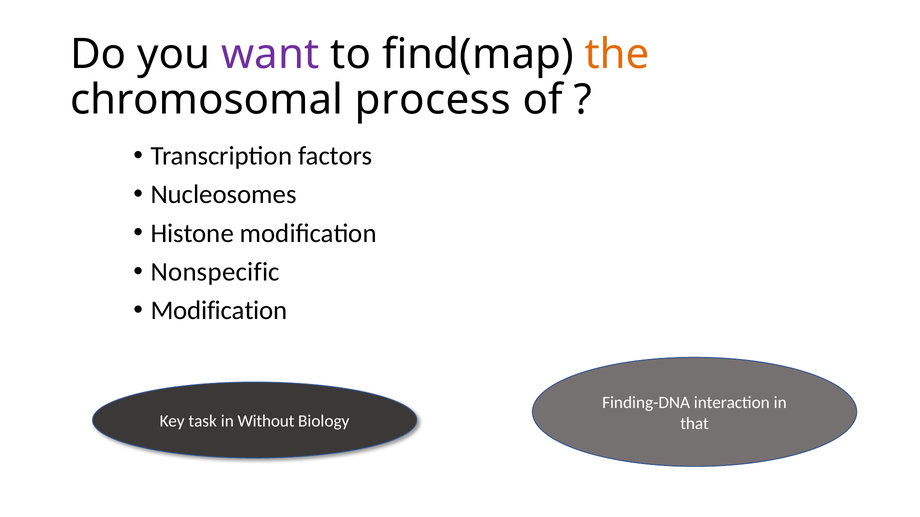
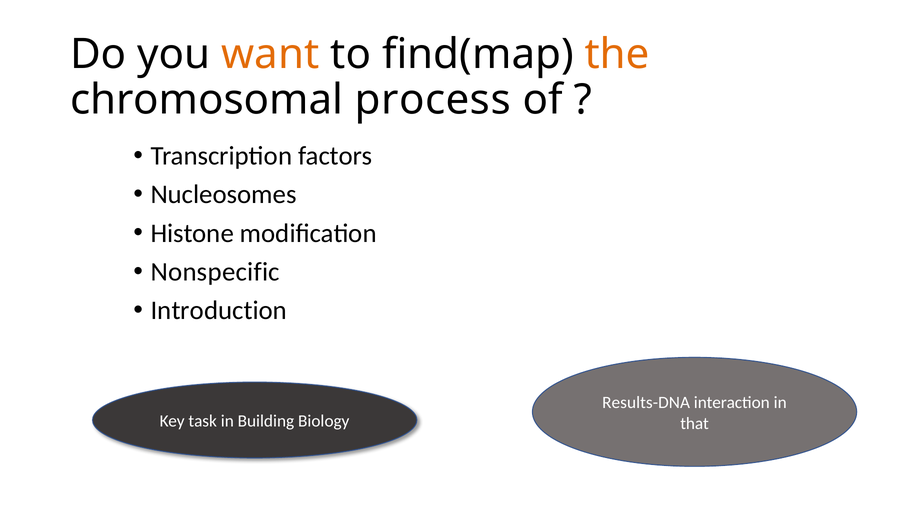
want colour: purple -> orange (270, 55)
Modification: Modification -> Introduction (219, 311)
Finding-DNA: Finding-DNA -> Results-DNA (646, 403)
Without: Without -> Building (266, 422)
